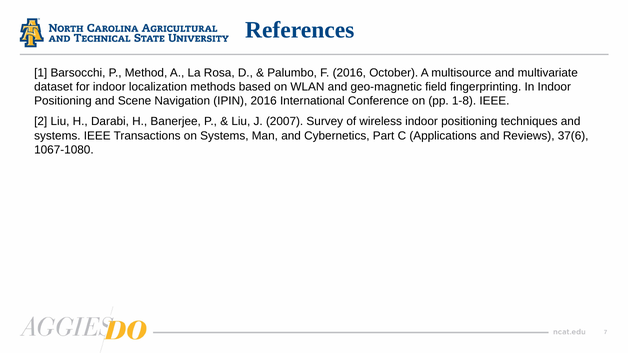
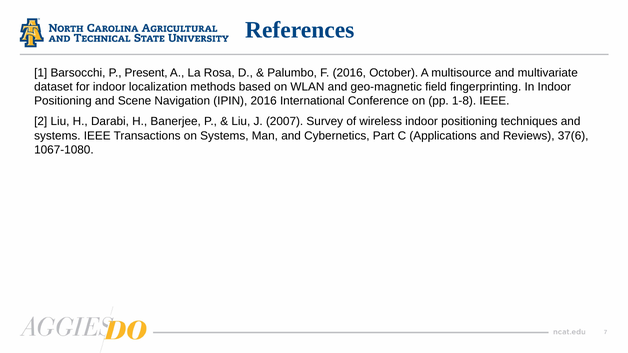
Method: Method -> Present (146, 73)
